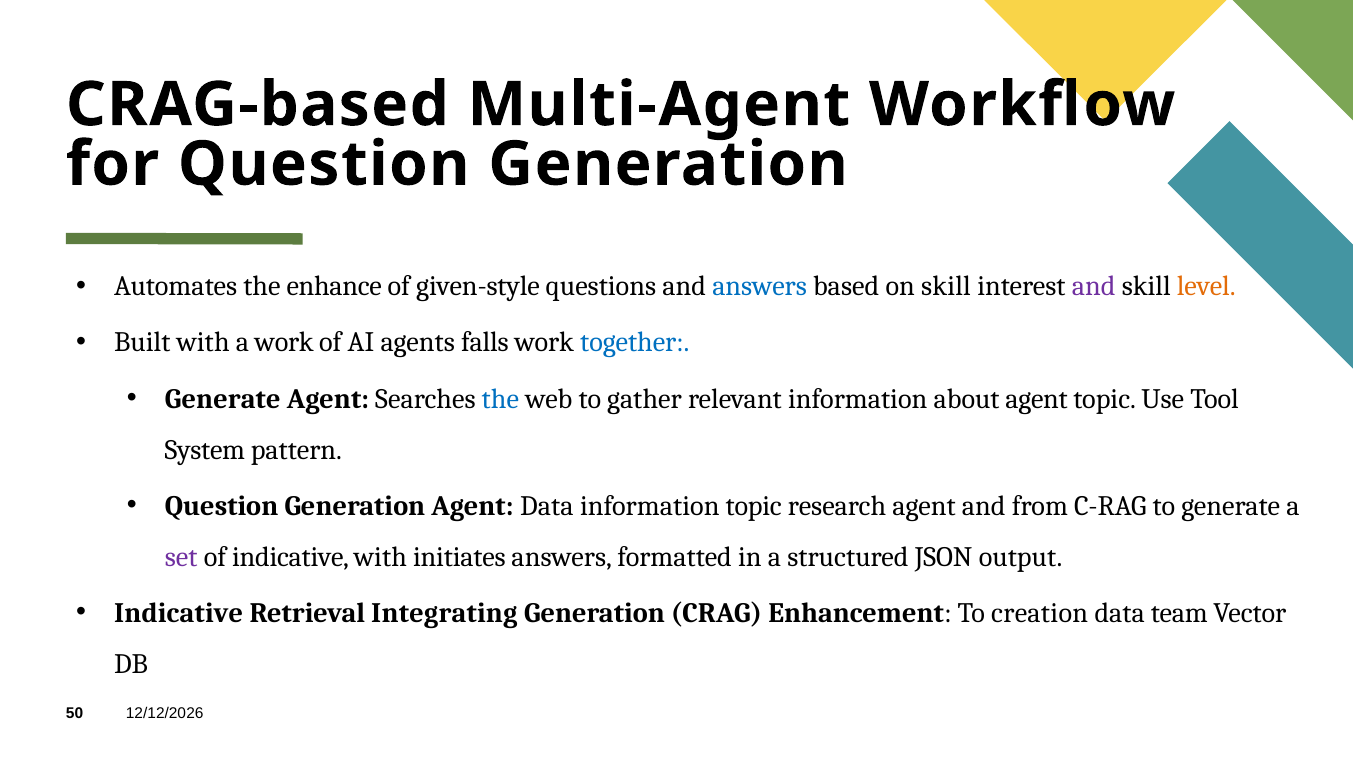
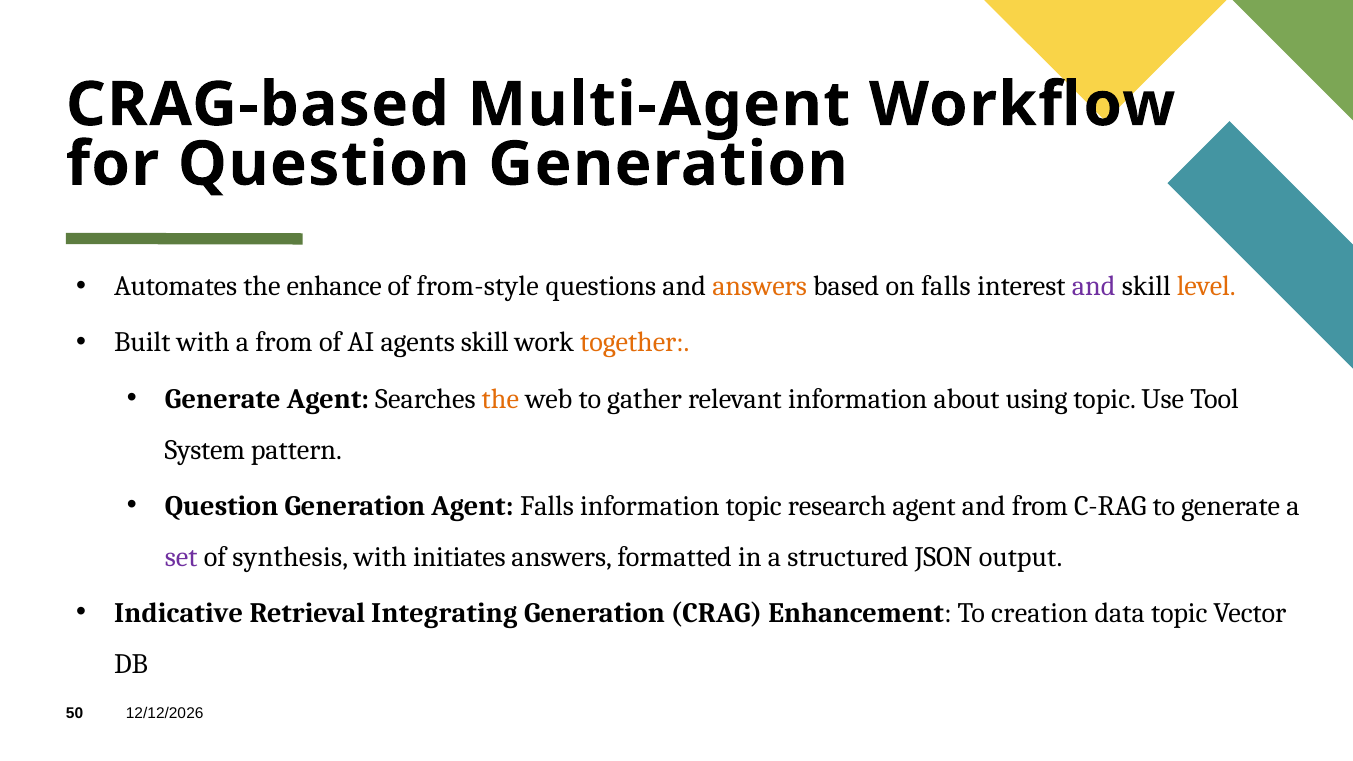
given-style: given-style -> from-style (478, 286)
answers colour: blue -> orange (760, 286)
on skill: skill -> falls (946, 286)
a work: work -> from (284, 343)
agents falls: falls -> skill (485, 343)
together colour: blue -> orange (635, 343)
the colour: blue -> orange (500, 399)
about agent: agent -> using (1037, 399)
Agent Data: Data -> Falls (547, 506)
of indicative: indicative -> synthesis (290, 557)
data team: team -> topic (1179, 613)
